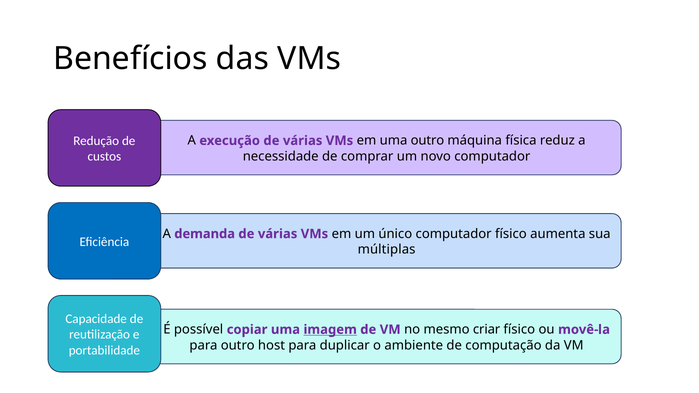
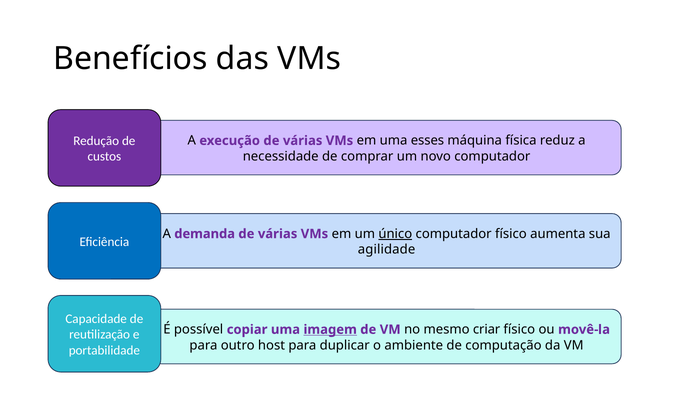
uma outro: outro -> esses (427, 141)
único underline: none -> present (395, 234)
múltiplas: múltiplas -> agilidade (387, 250)
